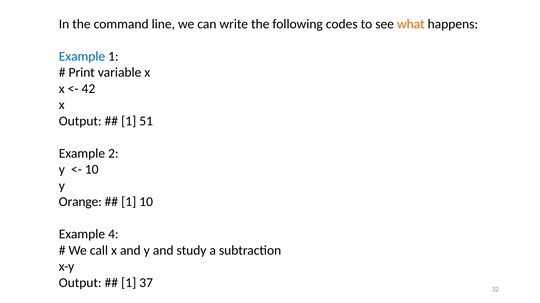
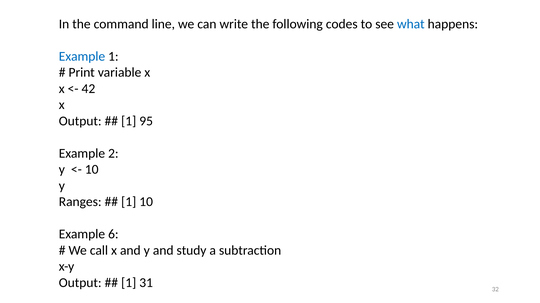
what colour: orange -> blue (411, 24)
51: 51 -> 95 (146, 121)
Orange: Orange -> Ranges (80, 202)
4: 4 -> 6 (113, 235)
37: 37 -> 31 (146, 283)
